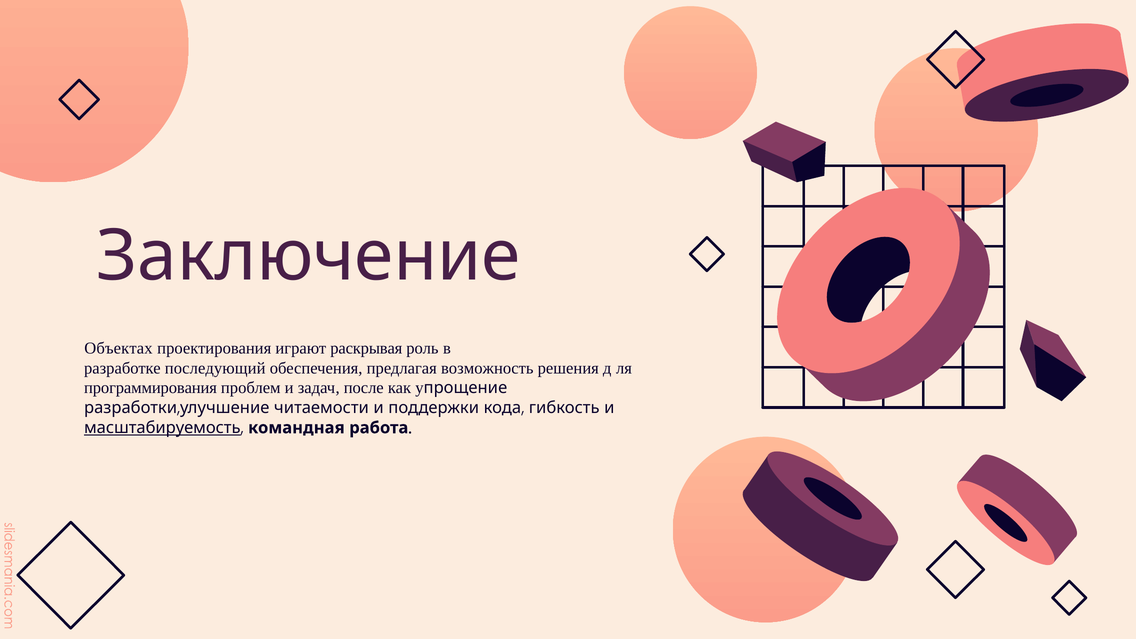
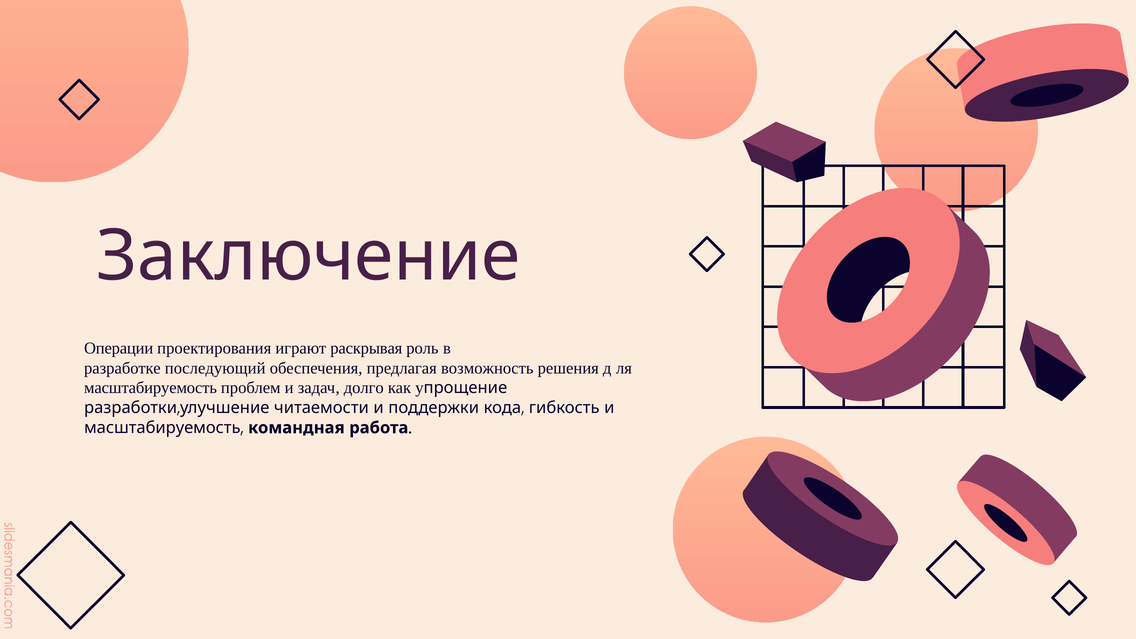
Объектах: Объектах -> Операции (119, 348)
программирования: программирования -> масштабируемость (151, 388)
после: после -> долго (364, 388)
масштабируемость underline: present -> none (162, 428)
